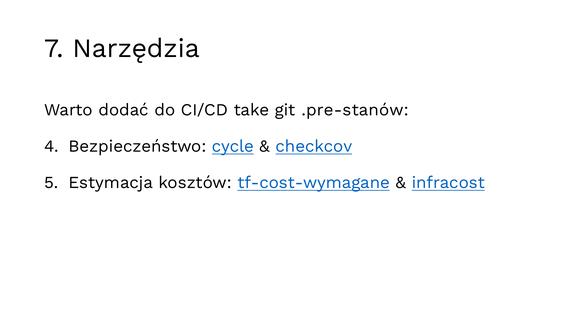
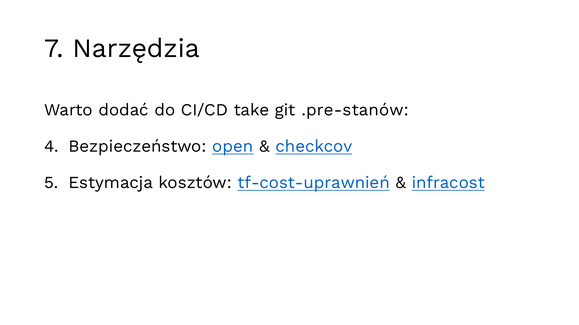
cycle: cycle -> open (233, 147)
tf-cost-wymagane: tf-cost-wymagane -> tf-cost-uprawnień (314, 183)
